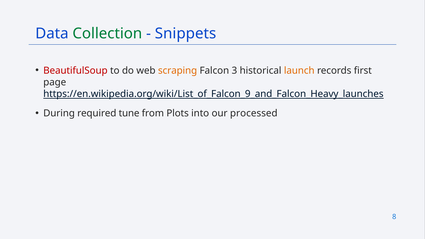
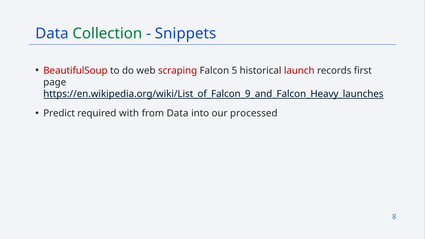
scraping colour: orange -> red (178, 71)
3: 3 -> 5 (234, 71)
launch colour: orange -> red (299, 71)
During: During -> Predict (59, 113)
tune: tune -> with (129, 113)
from Plots: Plots -> Data (178, 113)
